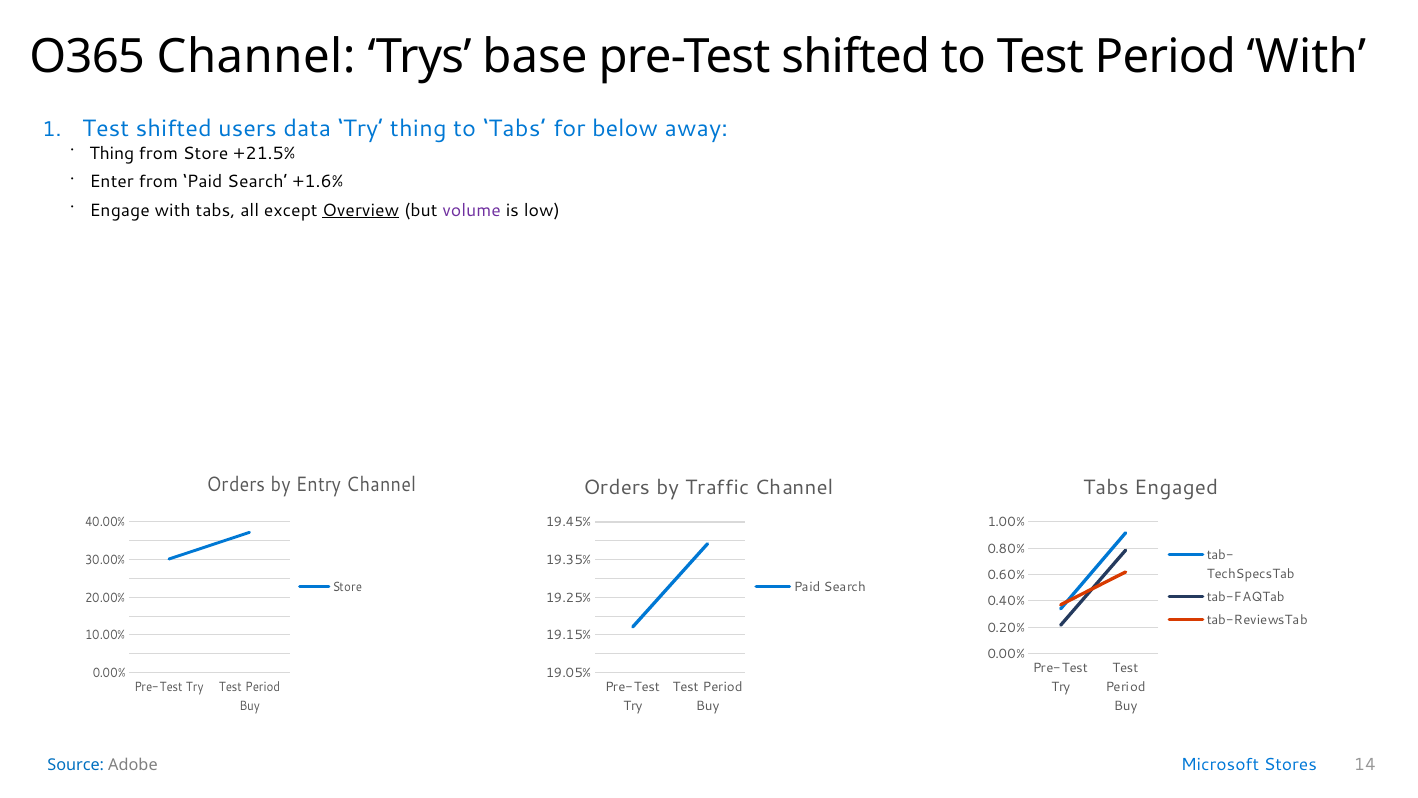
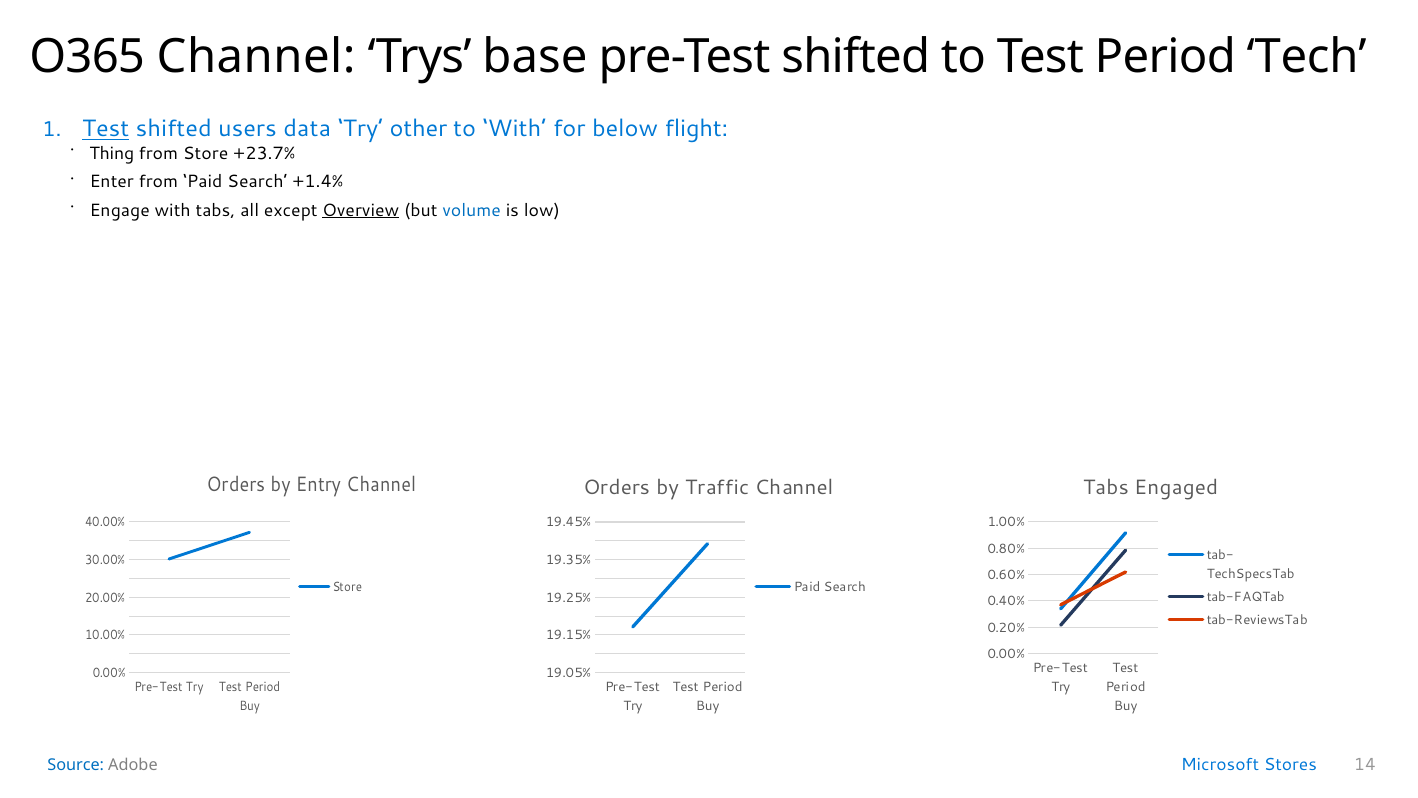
Period With: With -> Tech (1307, 56)
Test underline: none -> present (106, 129)
Try thing: thing -> other (418, 129)
to Tabs: Tabs -> With (515, 129)
away: away -> flight (696, 129)
+21.5%: +21.5% -> +23.7% (264, 153)
+1.6%: +1.6% -> +1.4% (318, 182)
volume colour: purple -> blue (472, 210)
